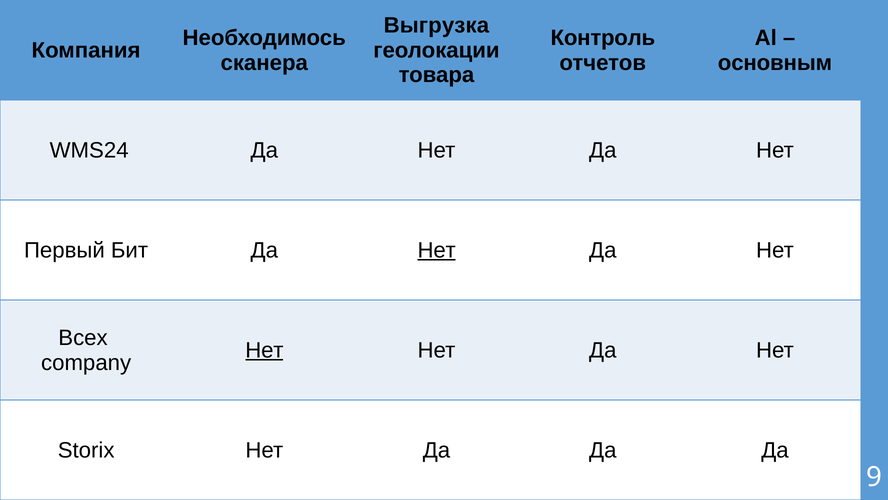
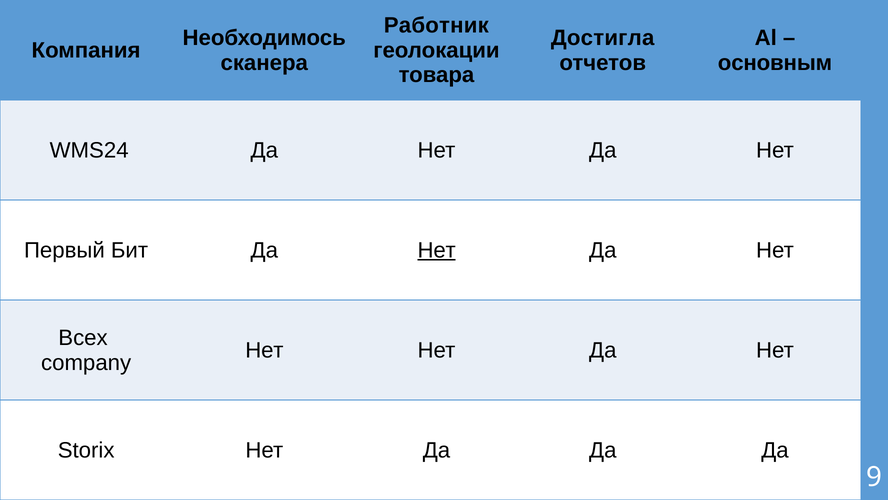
Выгрузка: Выгрузка -> Работник (436, 26)
Контроль: Контроль -> Достигла (603, 38)
Нет underline: present -> none (264, 350)
